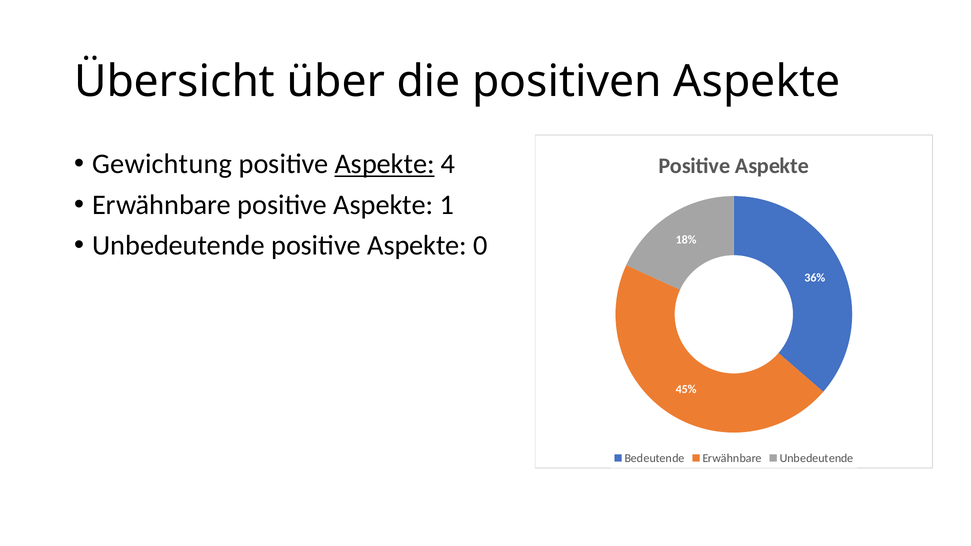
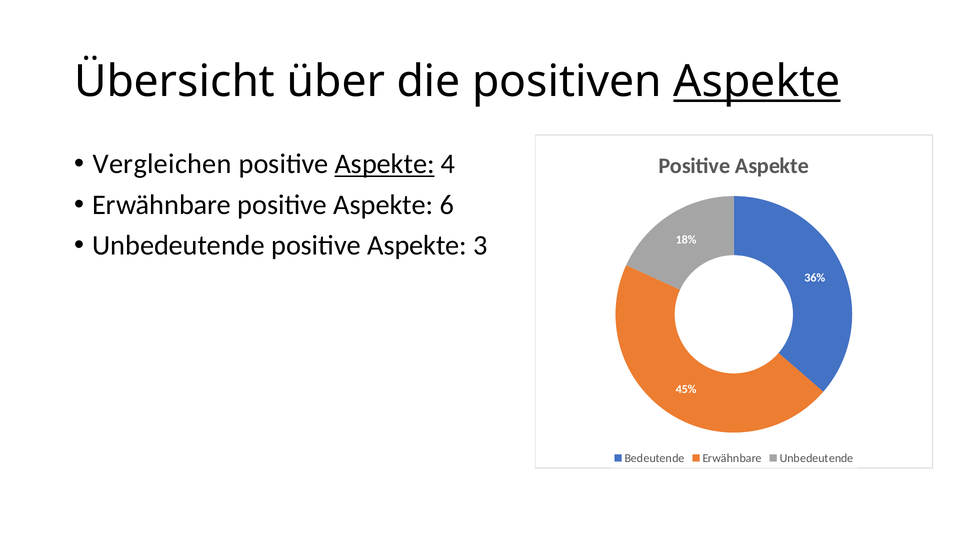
Aspekte underline: none -> present (757, 82)
Gewichtung: Gewichtung -> Vergleichen (162, 164)
1: 1 -> 6 (447, 205)
0: 0 -> 3 (481, 246)
